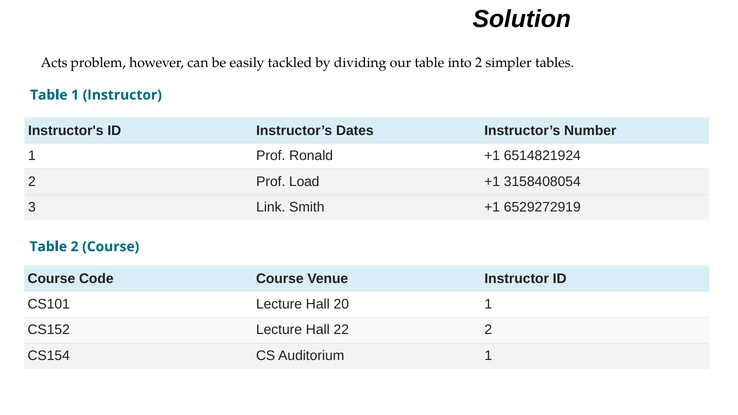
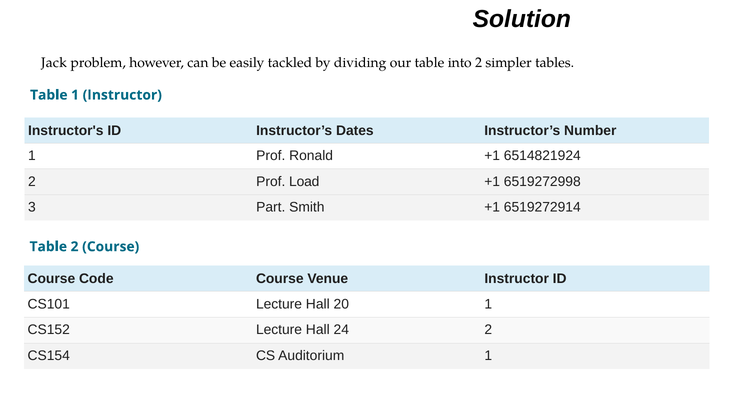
Acts: Acts -> Jack (54, 63)
3158408054: 3158408054 -> 6519272998 (542, 182)
Link: Link -> Part (271, 207)
6529272919: 6529272919 -> 6519272914 (542, 207)
22: 22 -> 24 (341, 330)
